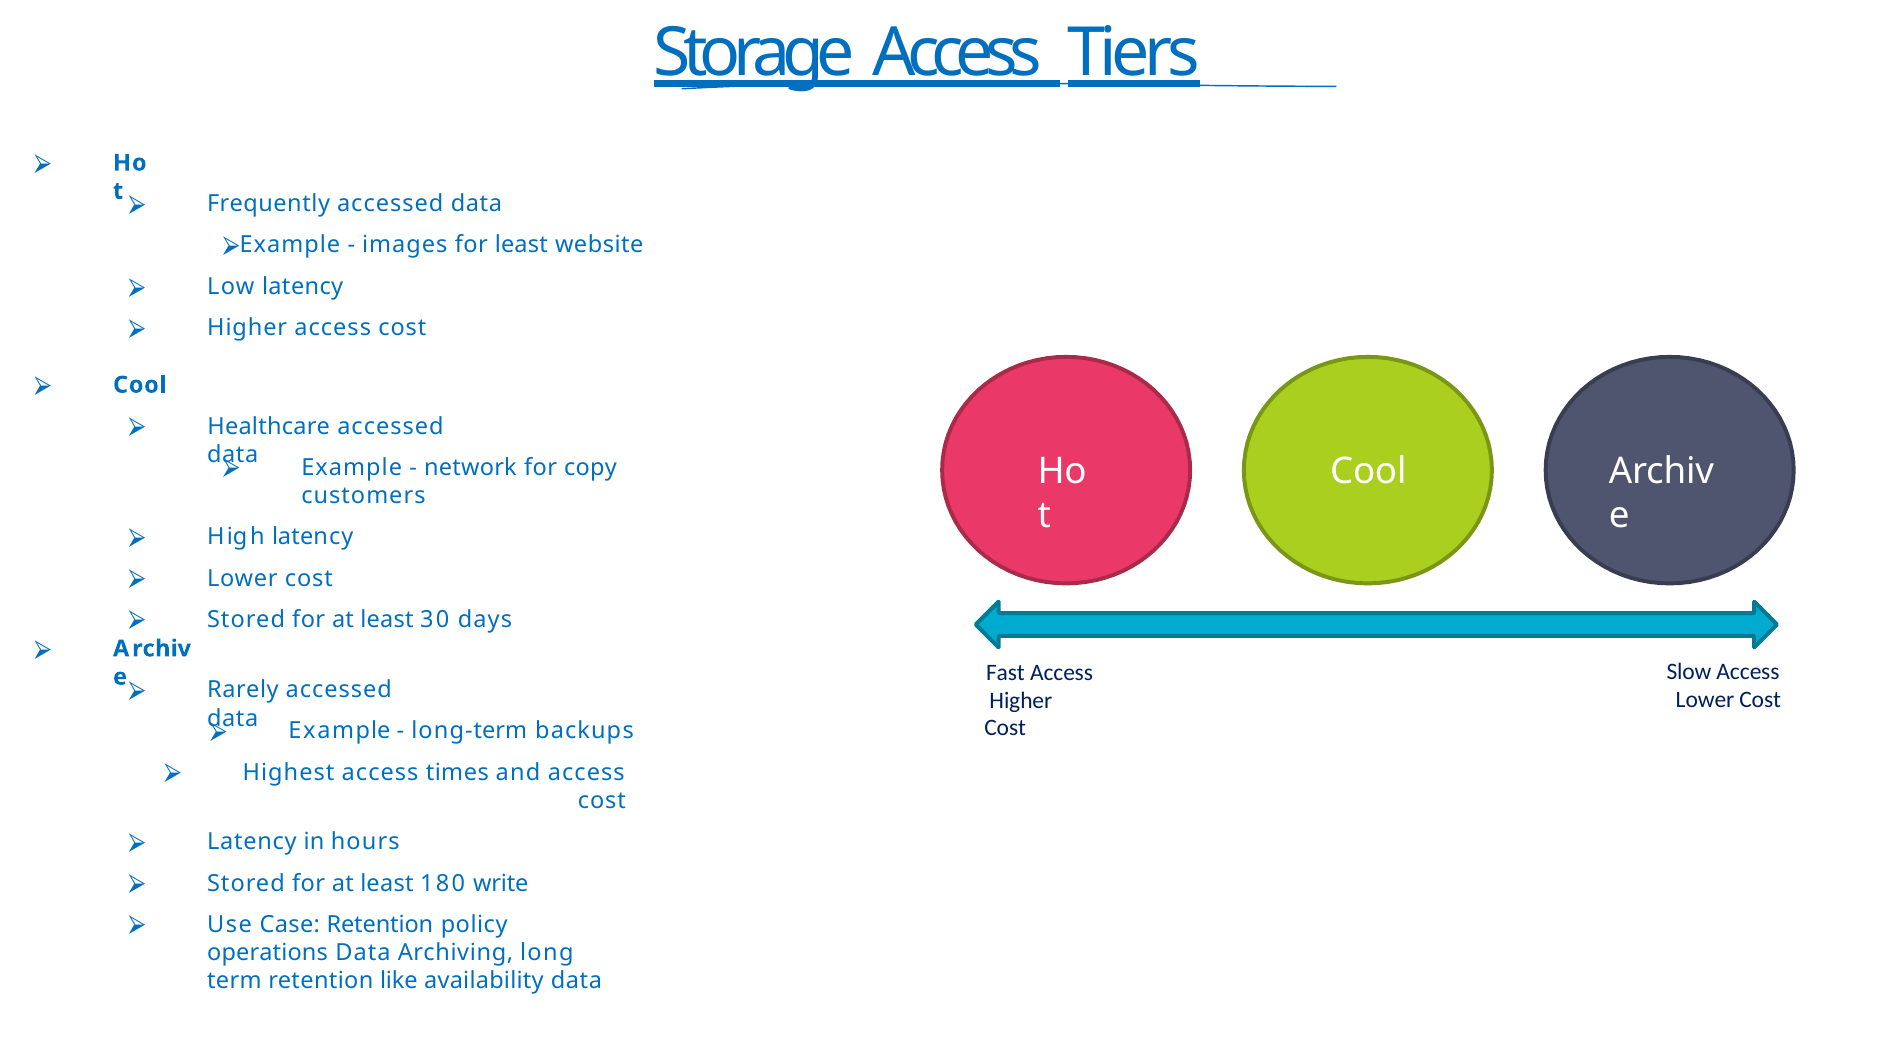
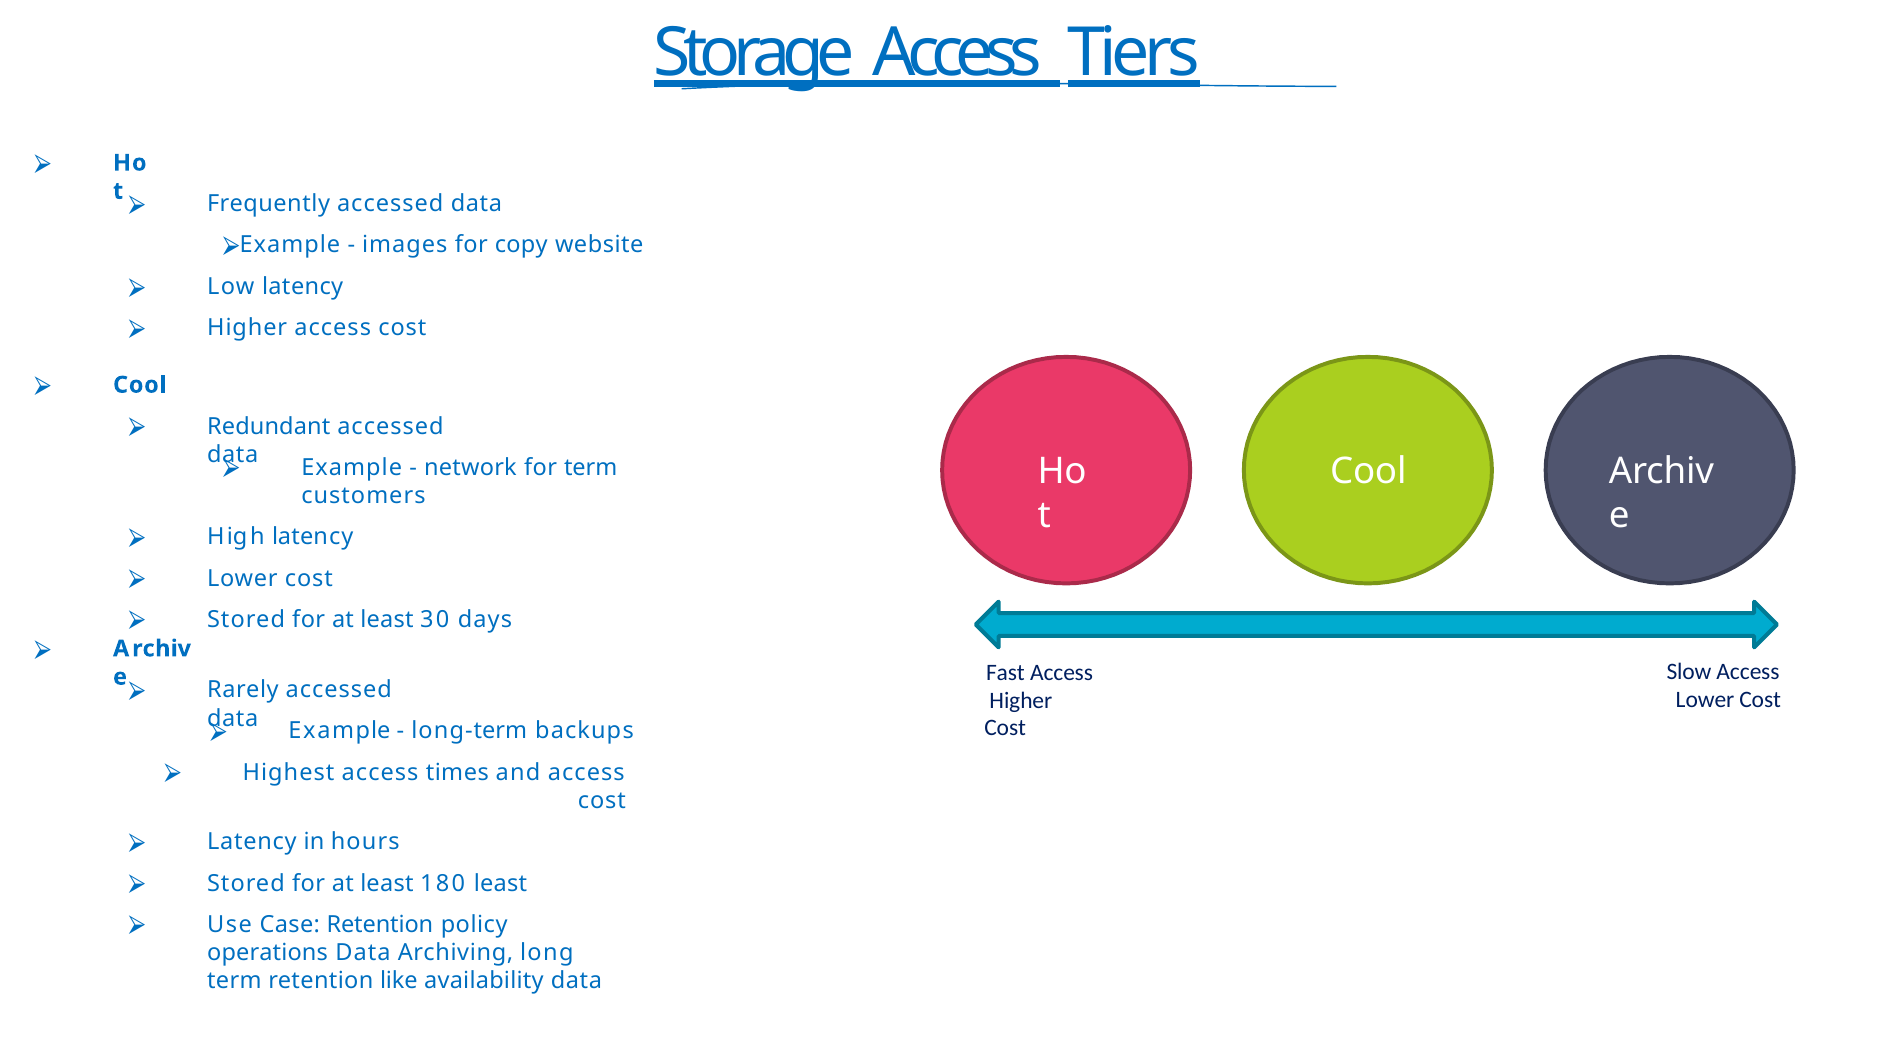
for least: least -> copy (521, 245)
Healthcare: Healthcare -> Redundant (269, 427)
for copy: copy -> term (591, 468)
180 write: write -> least (501, 884)
